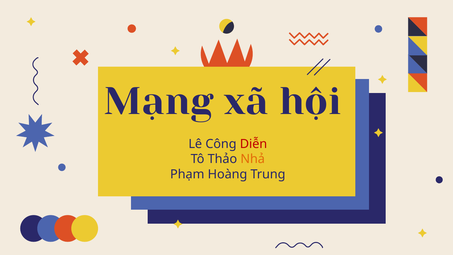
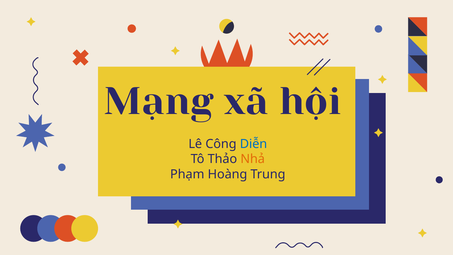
Diễn colour: red -> blue (254, 144)
